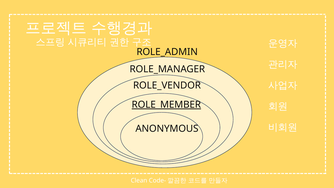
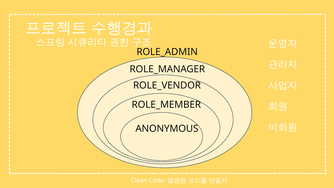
ROLE_MEMBER underline: present -> none (166, 105)
